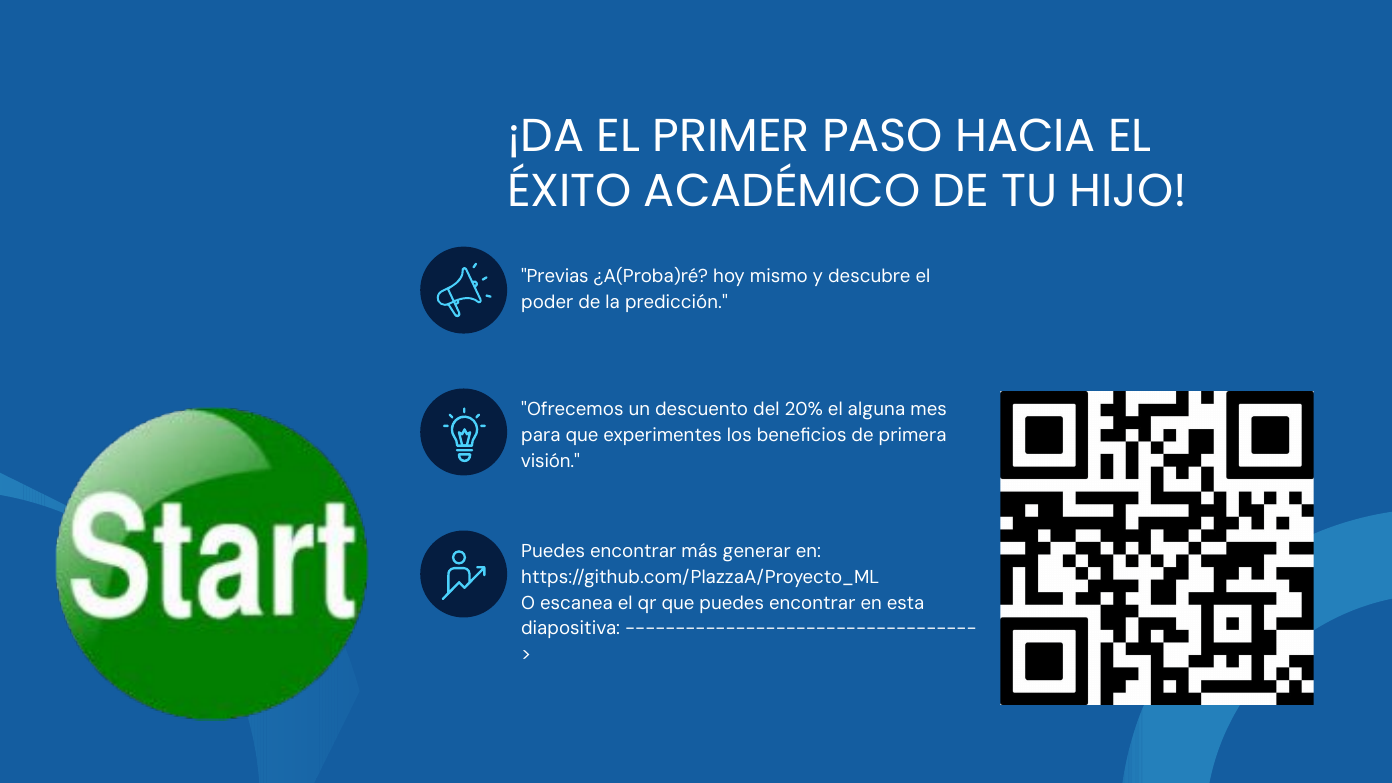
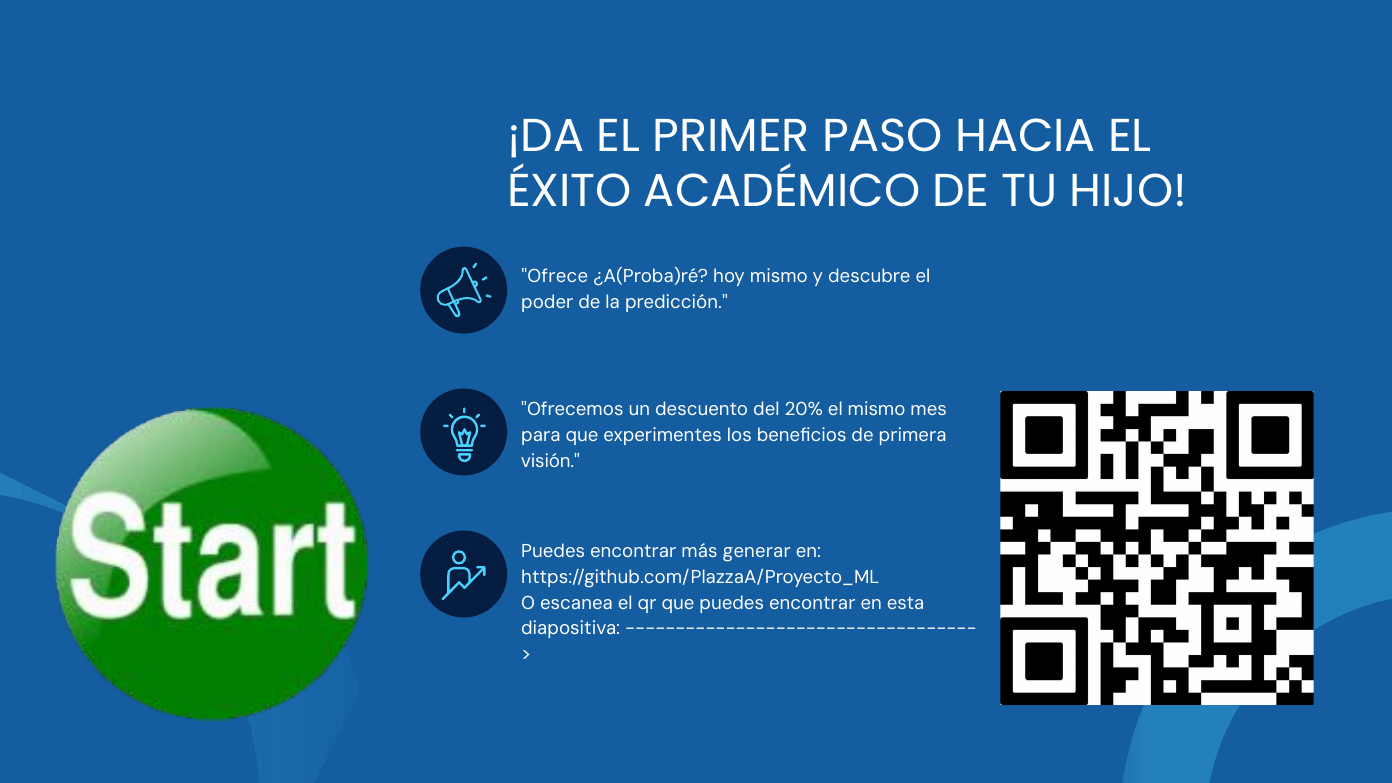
Previas: Previas -> Ofrece (555, 277)
el alguna: alguna -> mismo (877, 409)
